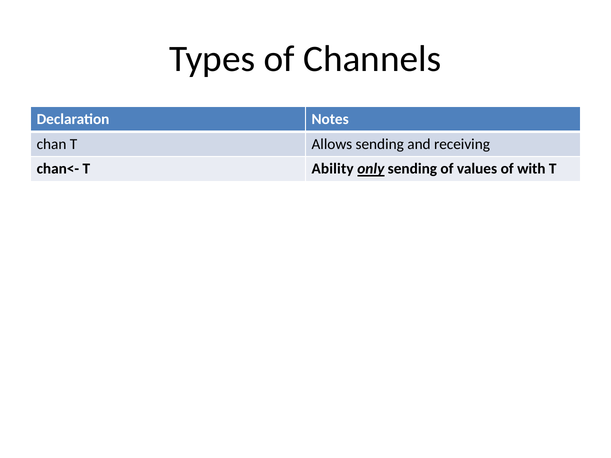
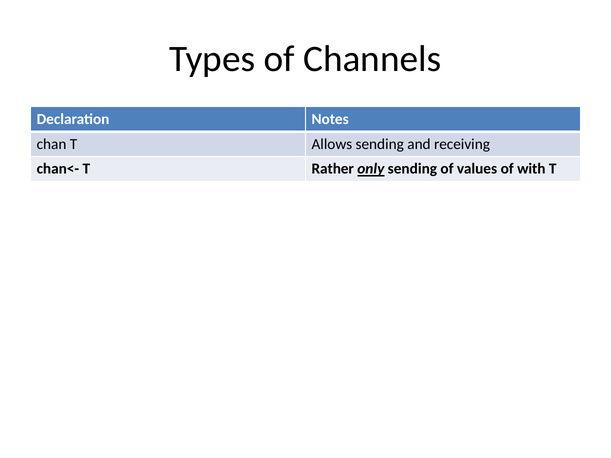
Ability: Ability -> Rather (333, 169)
